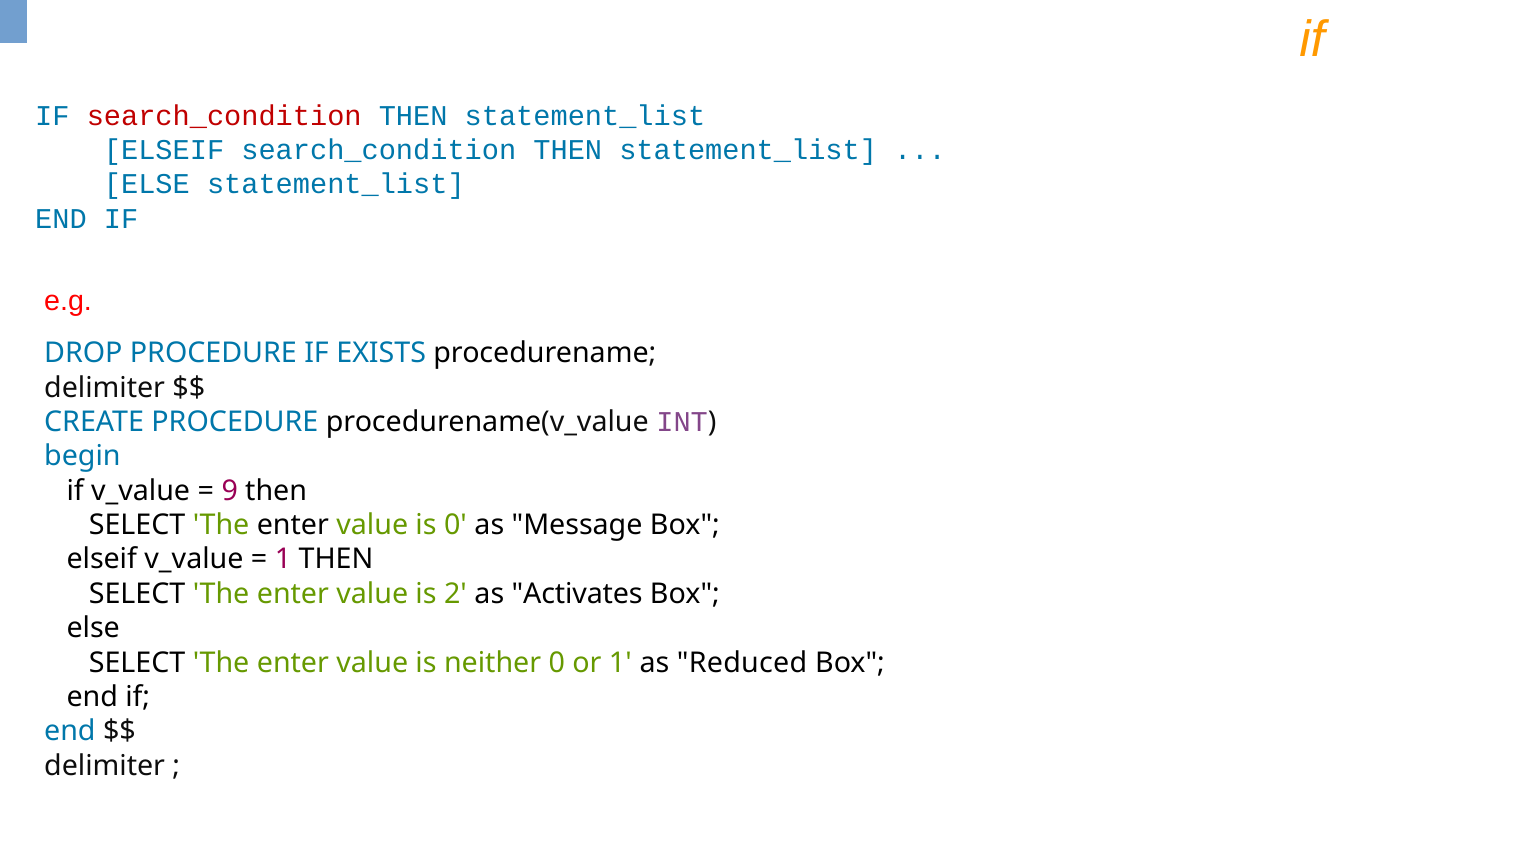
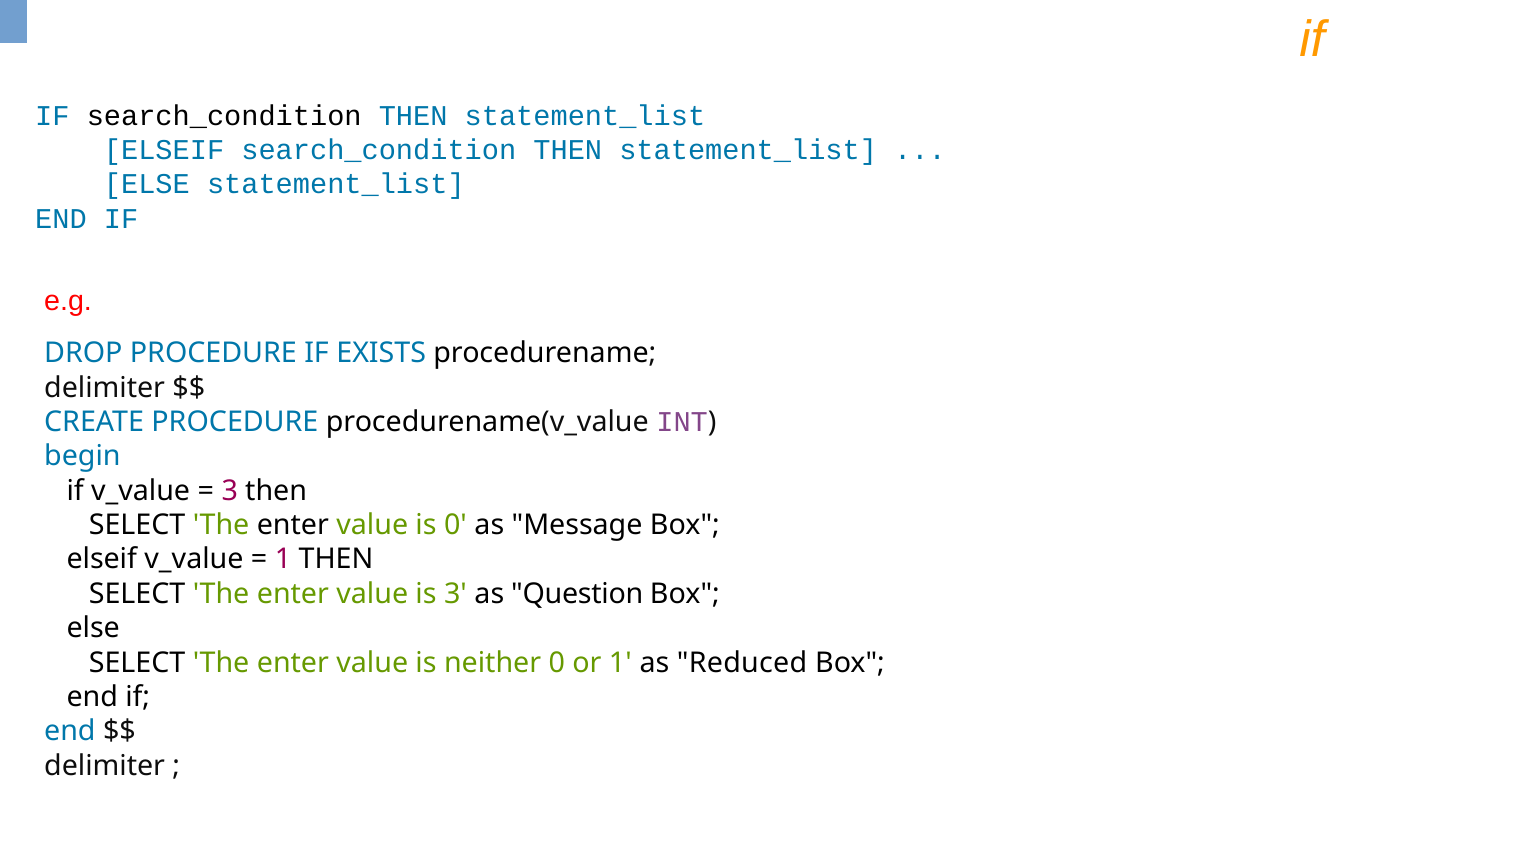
search_condition colour: red -> black (224, 116)
9: 9 -> 3 (230, 491)
is 2: 2 -> 3 (455, 594)
Activates: Activates -> Question (577, 594)
